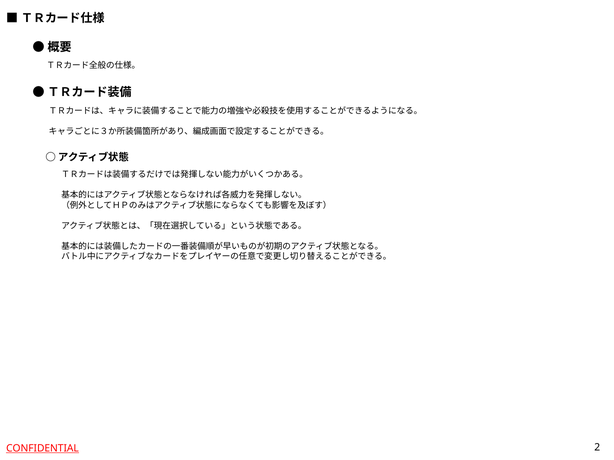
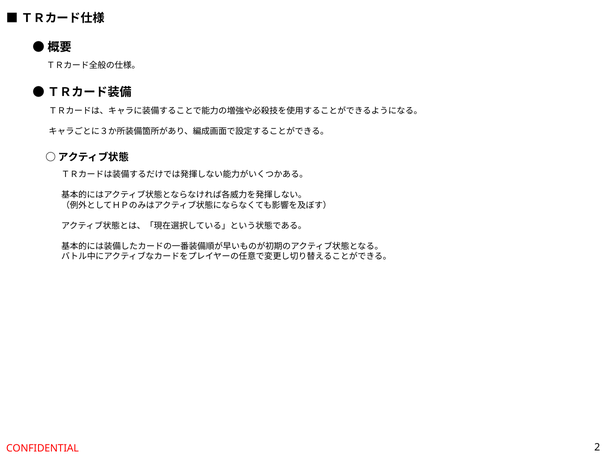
CONFIDENTIAL underline: present -> none (42, 449)
